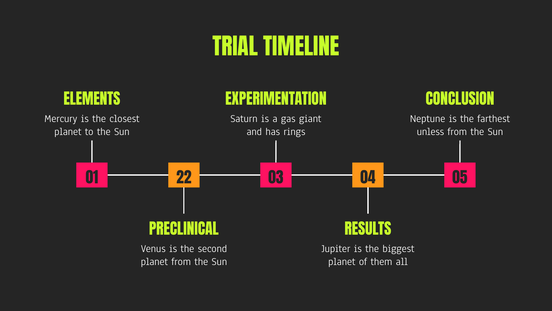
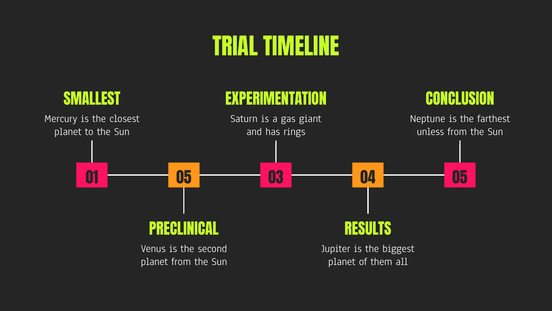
ELEMENTS: ELEMENTS -> SMALLEST (92, 99)
01 22: 22 -> 05 (184, 178)
